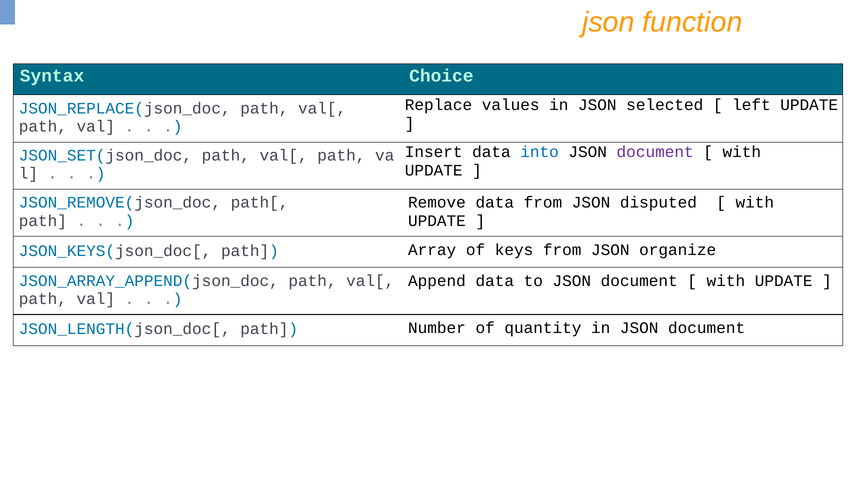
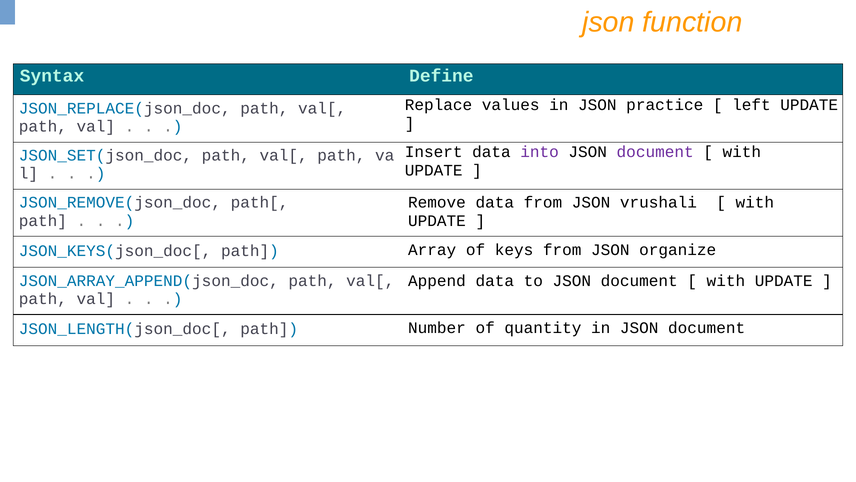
Choice: Choice -> Define (441, 76)
selected: selected -> practice (665, 105)
into colour: blue -> purple (540, 152)
disputed: disputed -> vrushali (658, 202)
